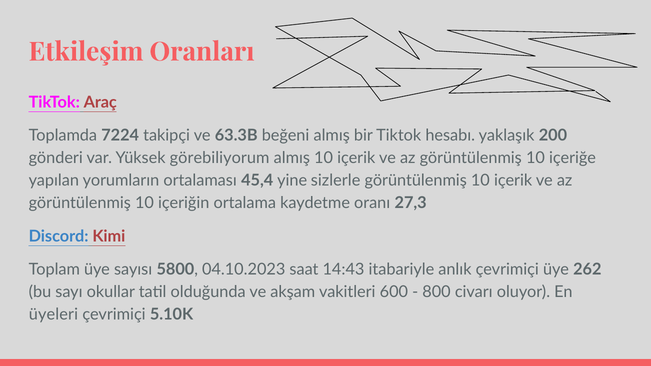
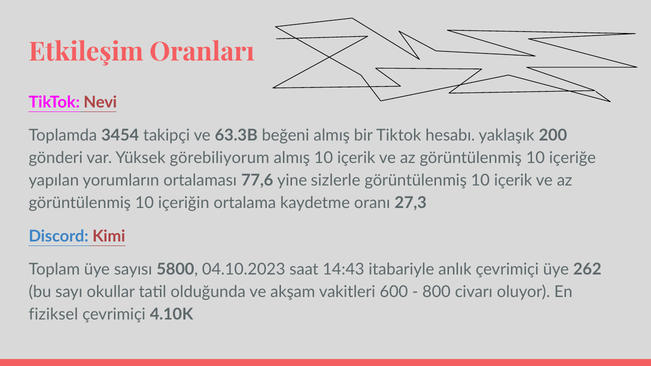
Araç: Araç -> Nevi (100, 102)
7224: 7224 -> 3454 (120, 136)
45,4: 45,4 -> 77,6 (257, 181)
üyeleri: üyeleri -> fiziksel (53, 315)
5.10K: 5.10K -> 4.10K (172, 315)
